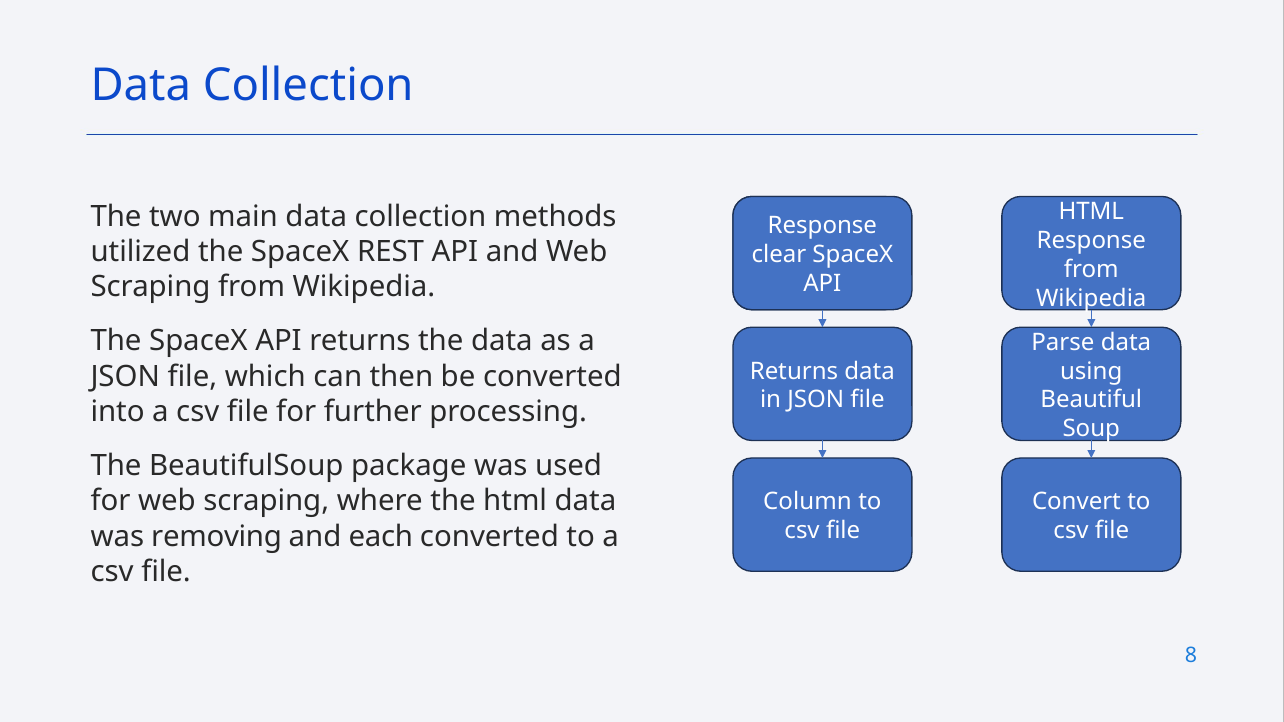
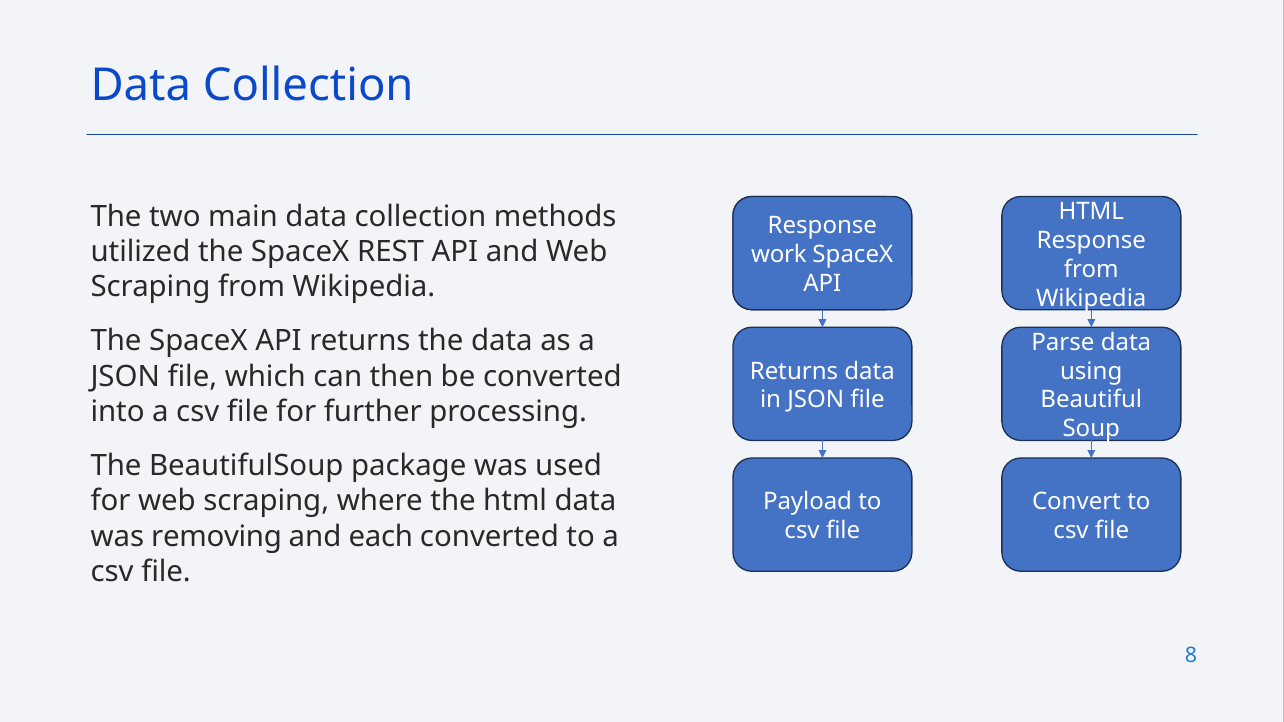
clear: clear -> work (779, 255)
Column: Column -> Payload (808, 502)
